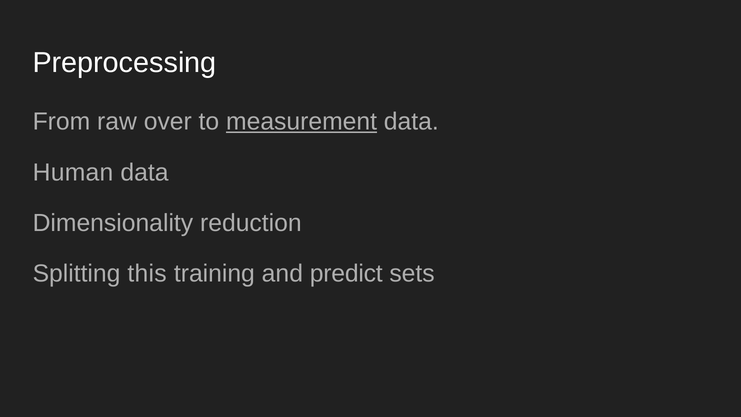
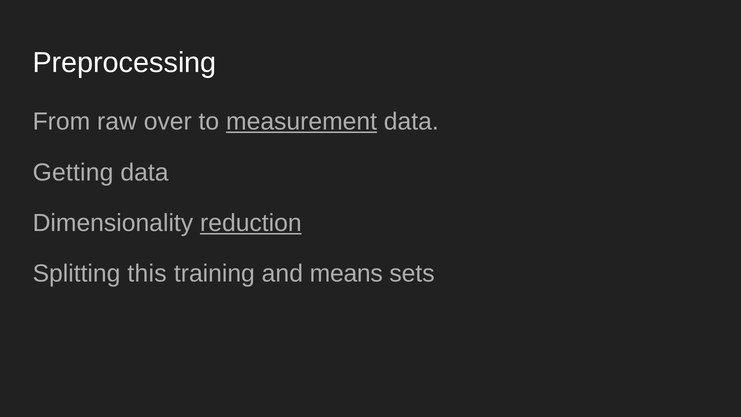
Human: Human -> Getting (73, 172)
reduction underline: none -> present (251, 223)
predict: predict -> means (346, 273)
